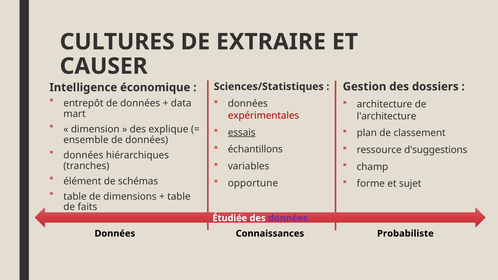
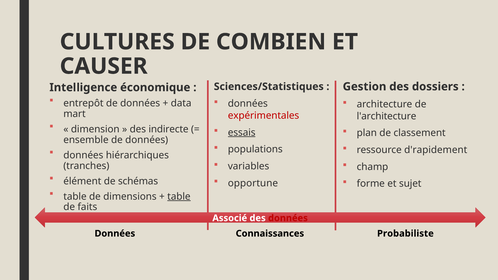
EXTRAIRE: EXTRAIRE -> COMBIEN (271, 42)
explique: explique -> indirecte (169, 129)
échantillons: échantillons -> populations (255, 149)
d'suggestions: d'suggestions -> d'rapidement (436, 150)
table underline: none -> present (179, 197)
Étudiée: Étudiée -> Associé (230, 218)
données colour: purple -> red (288, 218)
